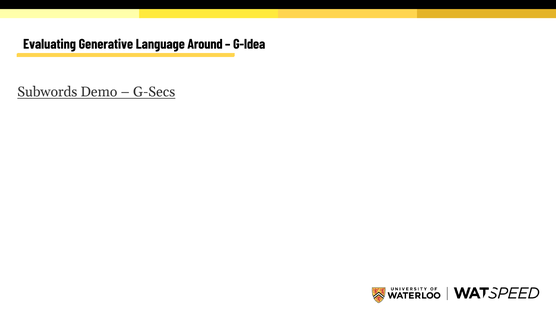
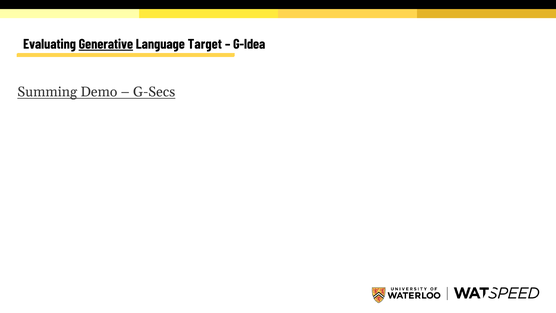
Generative underline: none -> present (106, 44)
Around: Around -> Target (205, 44)
Subwords: Subwords -> Summing (47, 92)
